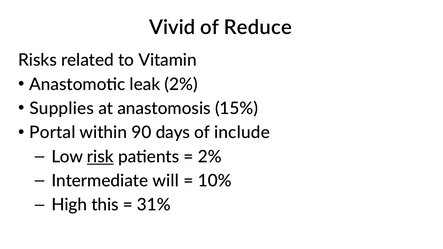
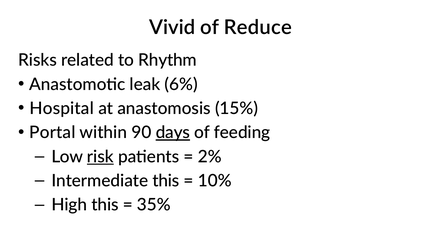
Vitamin: Vitamin -> Rhythm (168, 60)
leak 2%: 2% -> 6% (181, 84)
Supplies: Supplies -> Hospital (62, 109)
days underline: none -> present (173, 133)
include: include -> feeding (242, 133)
Intermediate will: will -> this (166, 181)
31%: 31% -> 35% (154, 205)
